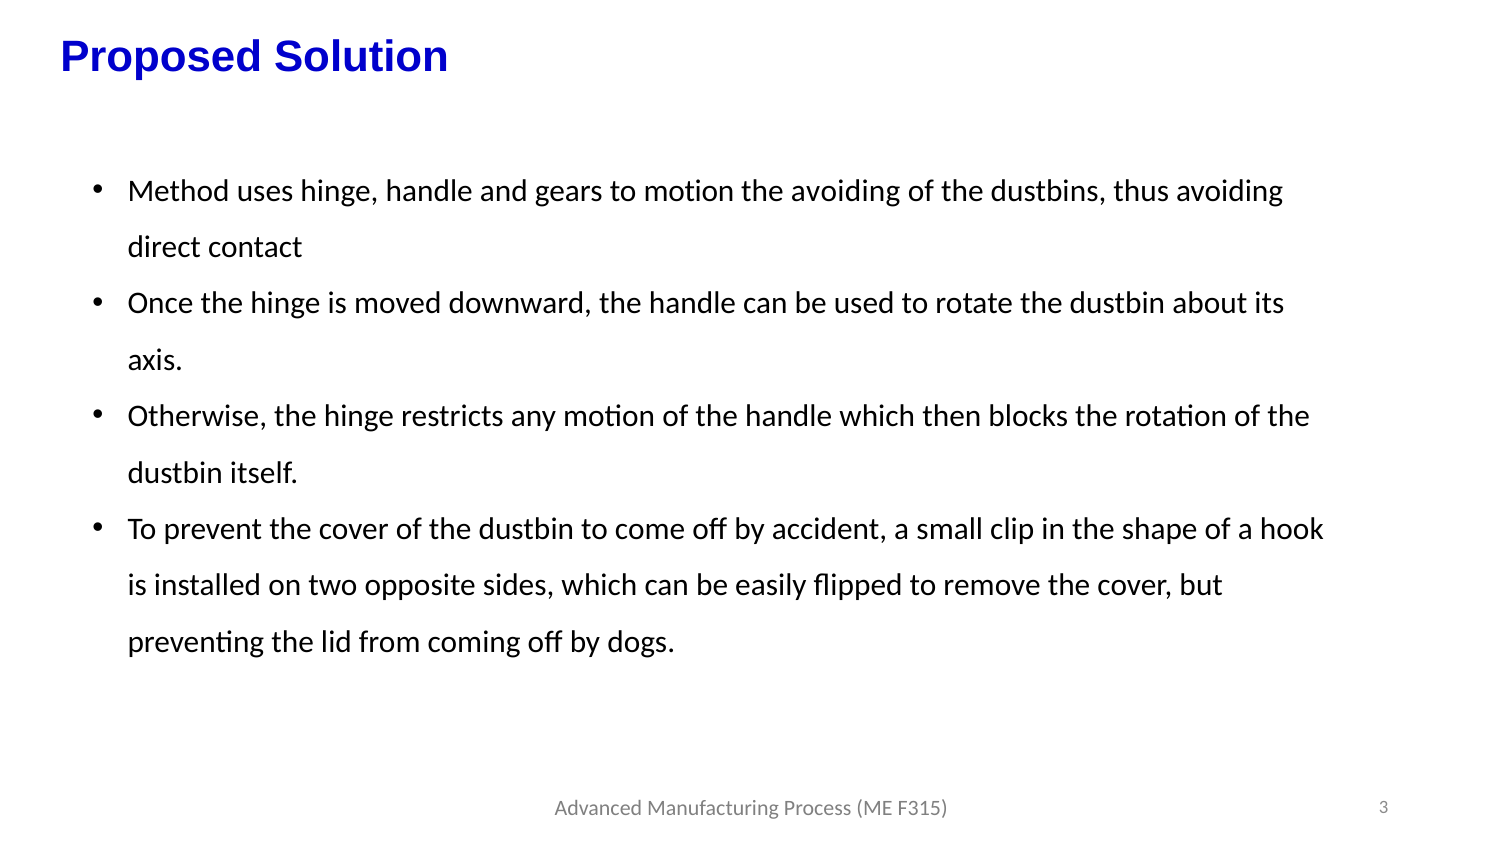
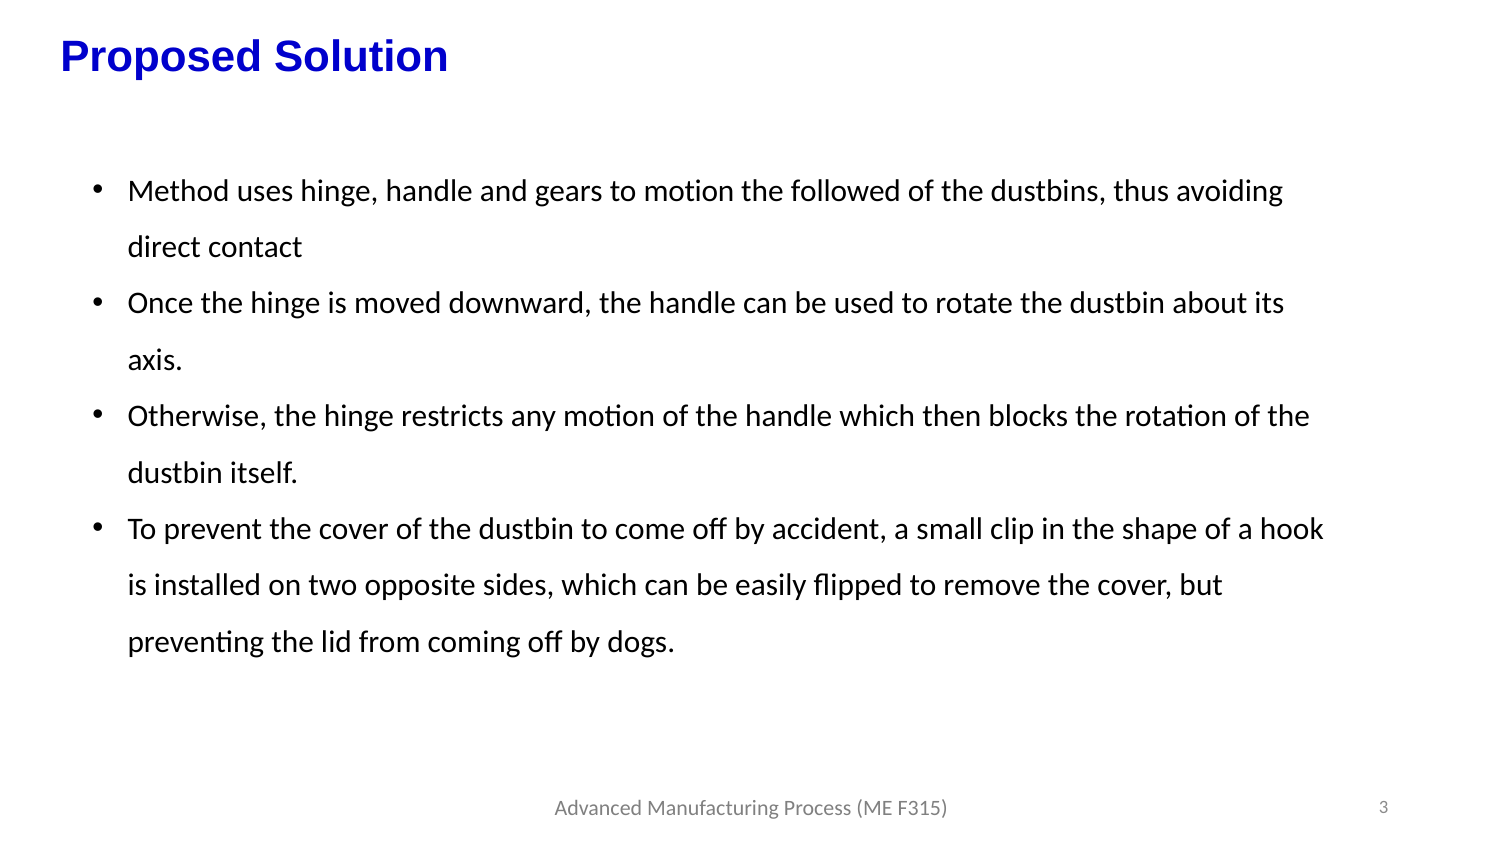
the avoiding: avoiding -> followed (846, 191)
